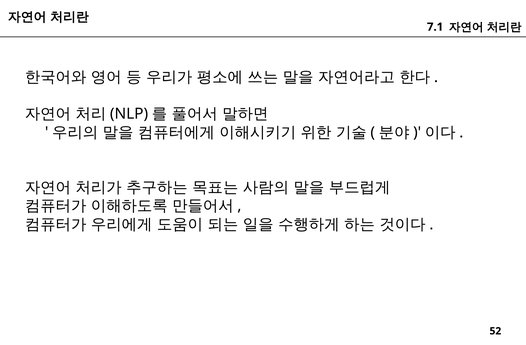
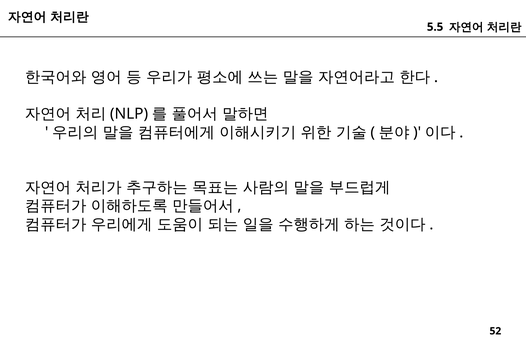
7.1: 7.1 -> 5.5 (435, 27)
